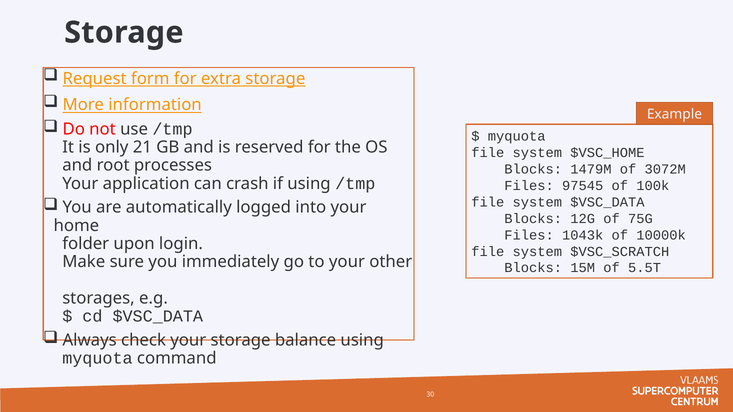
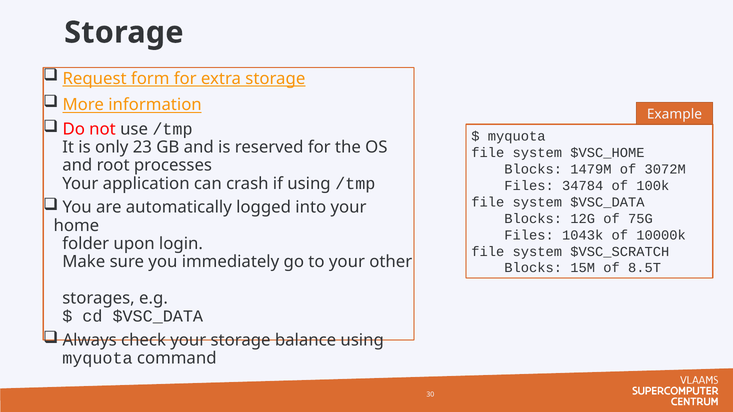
21: 21 -> 23 (142, 147)
97545: 97545 -> 34784 (583, 186)
5.5T: 5.5T -> 8.5T (645, 268)
